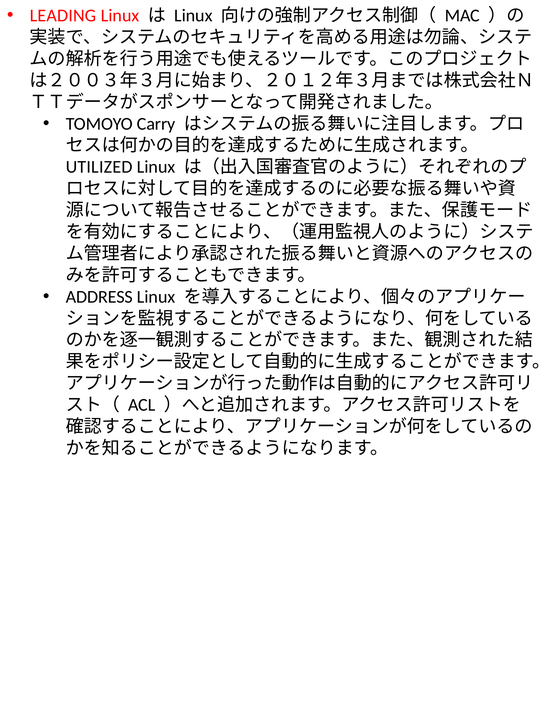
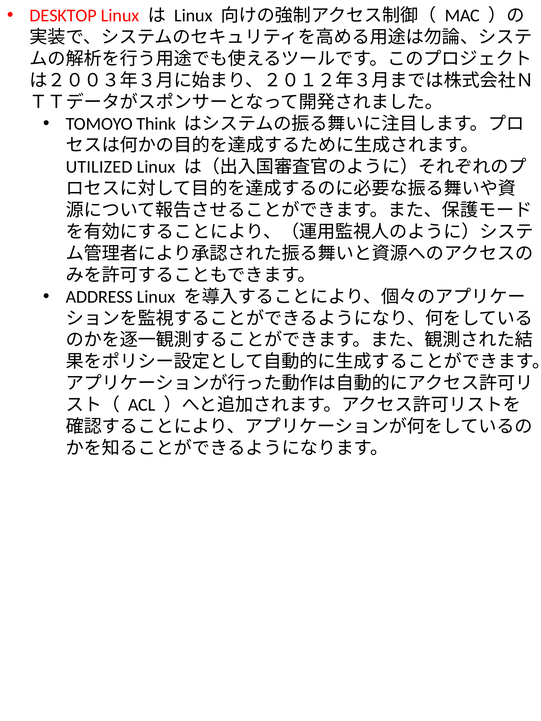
LEADING: LEADING -> DESKTOP (63, 16)
Carry: Carry -> Think (156, 124)
